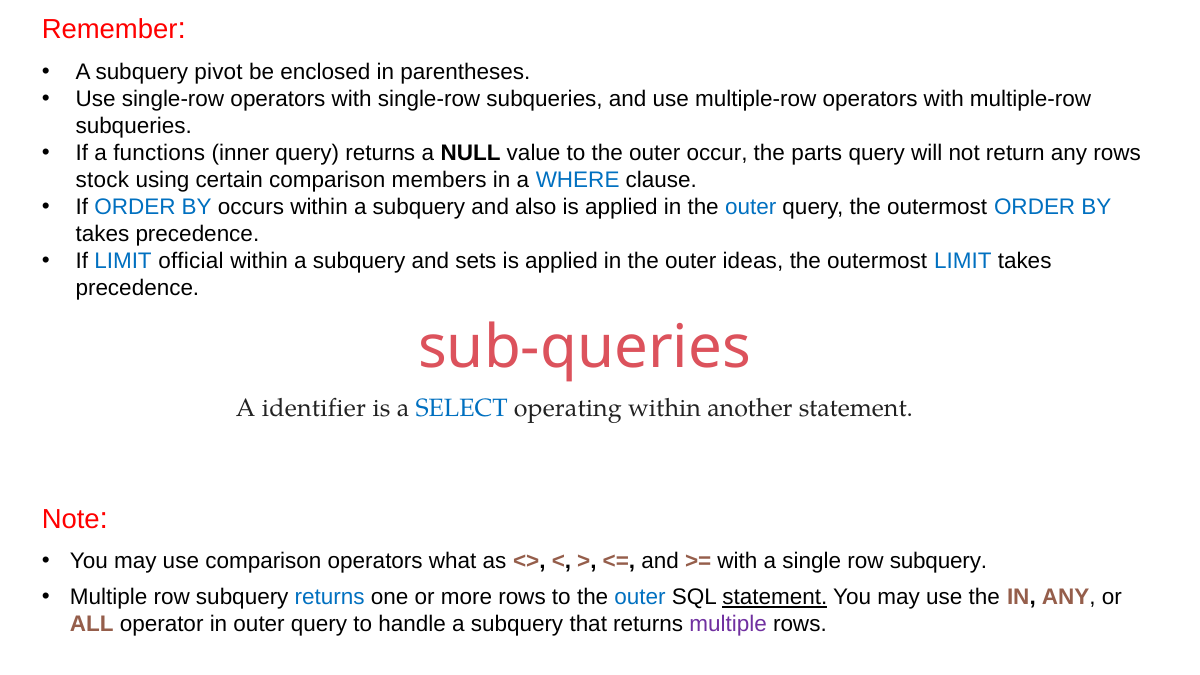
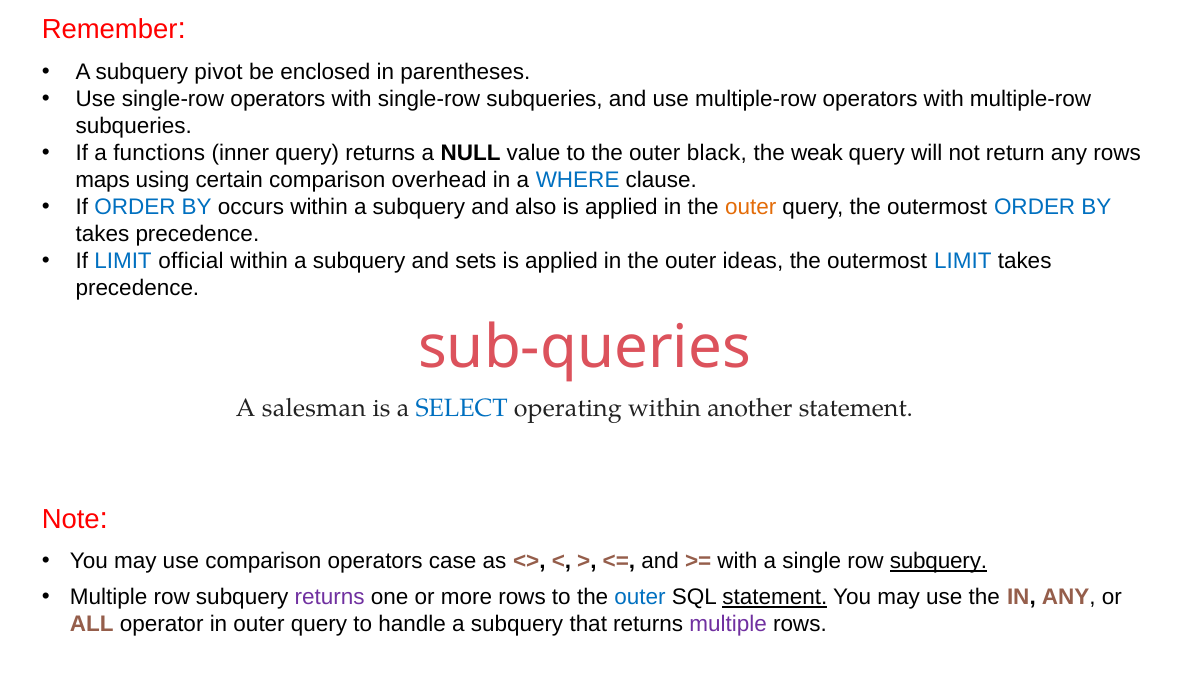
occur: occur -> black (717, 153)
parts: parts -> weak (817, 153)
stock: stock -> maps (103, 180)
members: members -> overhead (439, 180)
outer colour: blue -> orange (751, 207)
identifier: identifier -> salesman (314, 408)
what: what -> case (453, 561)
subquery underline: none -> present (938, 561)
returns colour: blue -> purple (330, 597)
